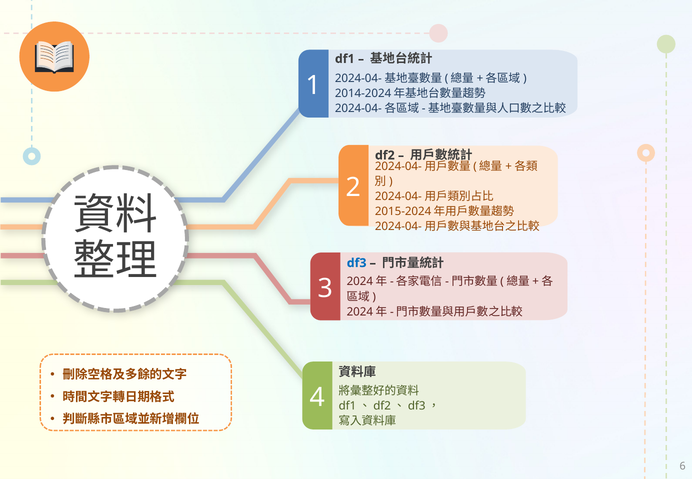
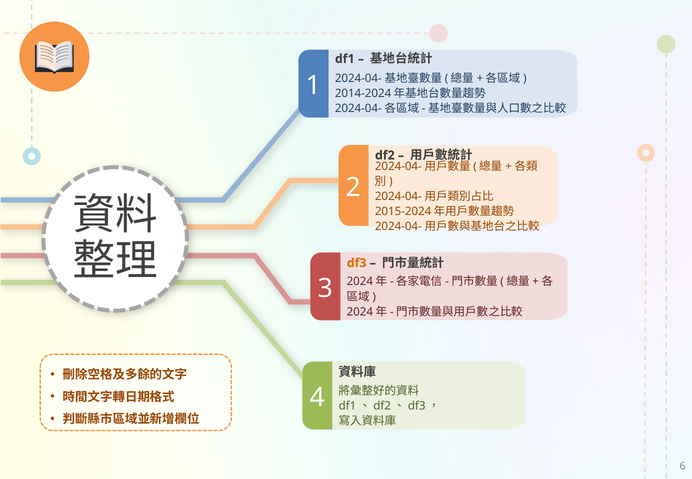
df3 colour: blue -> orange (357, 263)
